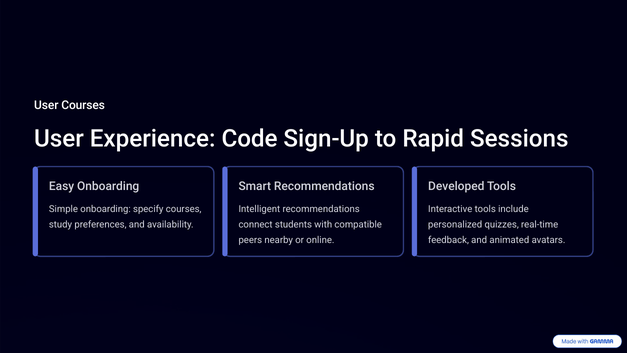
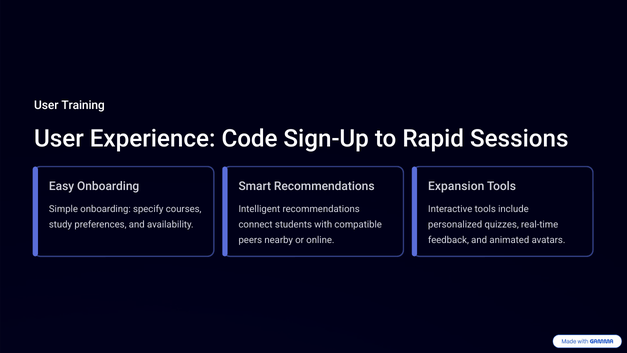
User Courses: Courses -> Training (83, 105)
Developed: Developed -> Expansion (456, 186)
